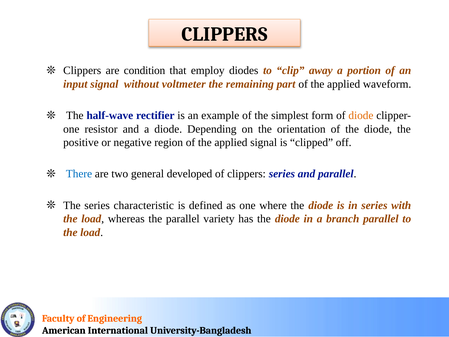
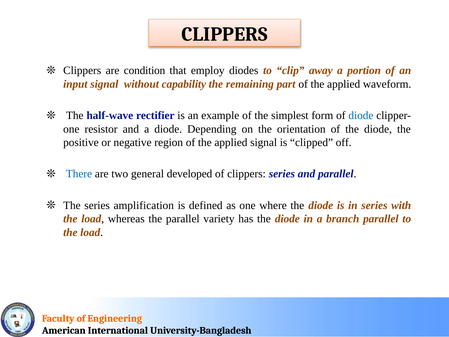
voltmeter: voltmeter -> capability (184, 84)
diode colour: orange -> blue (361, 115)
characteristic: characteristic -> amplification (144, 205)
